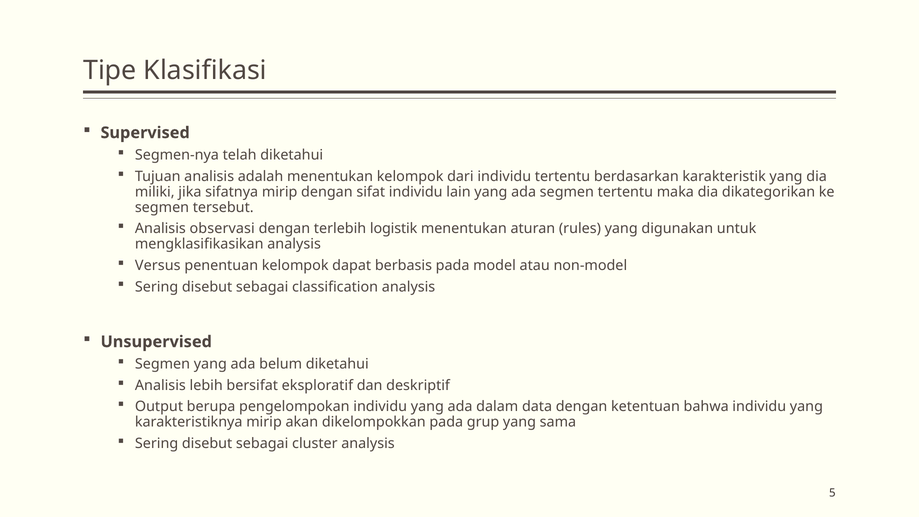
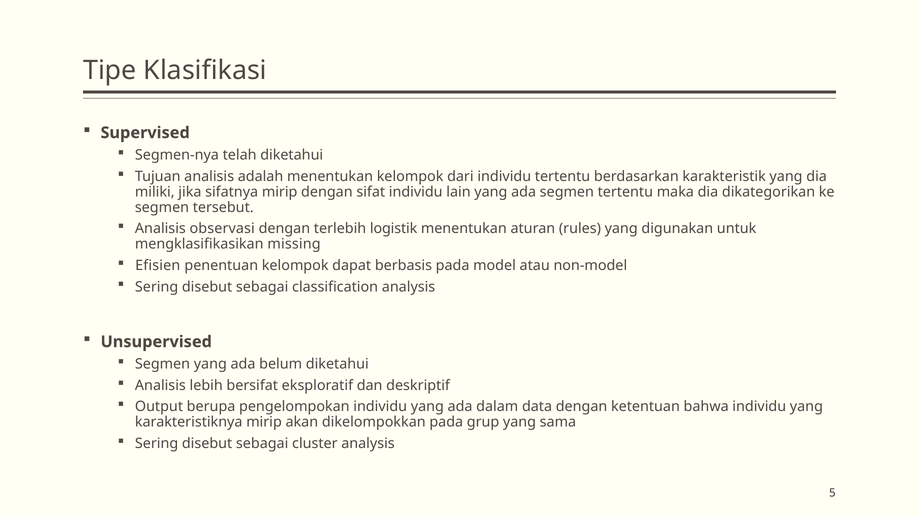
mengklasifikasikan analysis: analysis -> missing (294, 244)
Versus: Versus -> Efisien (158, 265)
